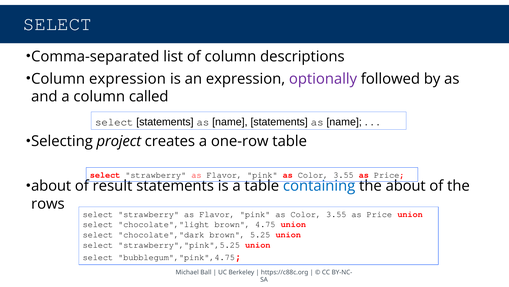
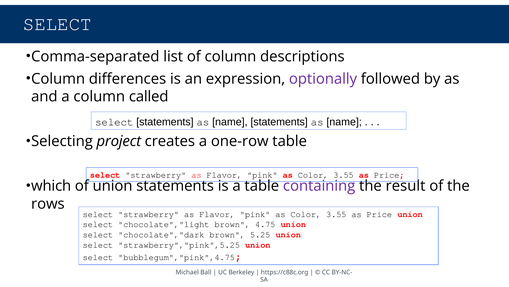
Column expression: expression -> differences (128, 79)
about: about -> which (51, 186)
of result: result -> union (113, 186)
containing colour: blue -> purple (319, 186)
the about: about -> result (406, 186)
